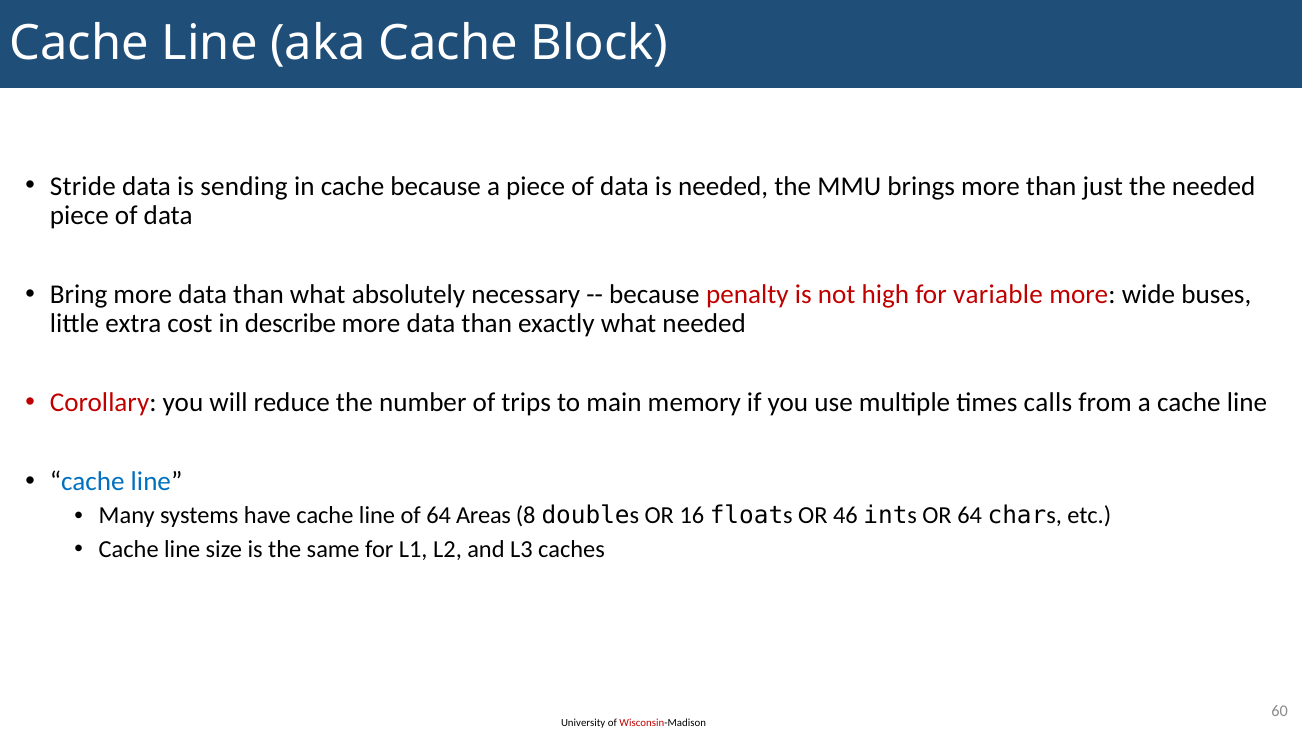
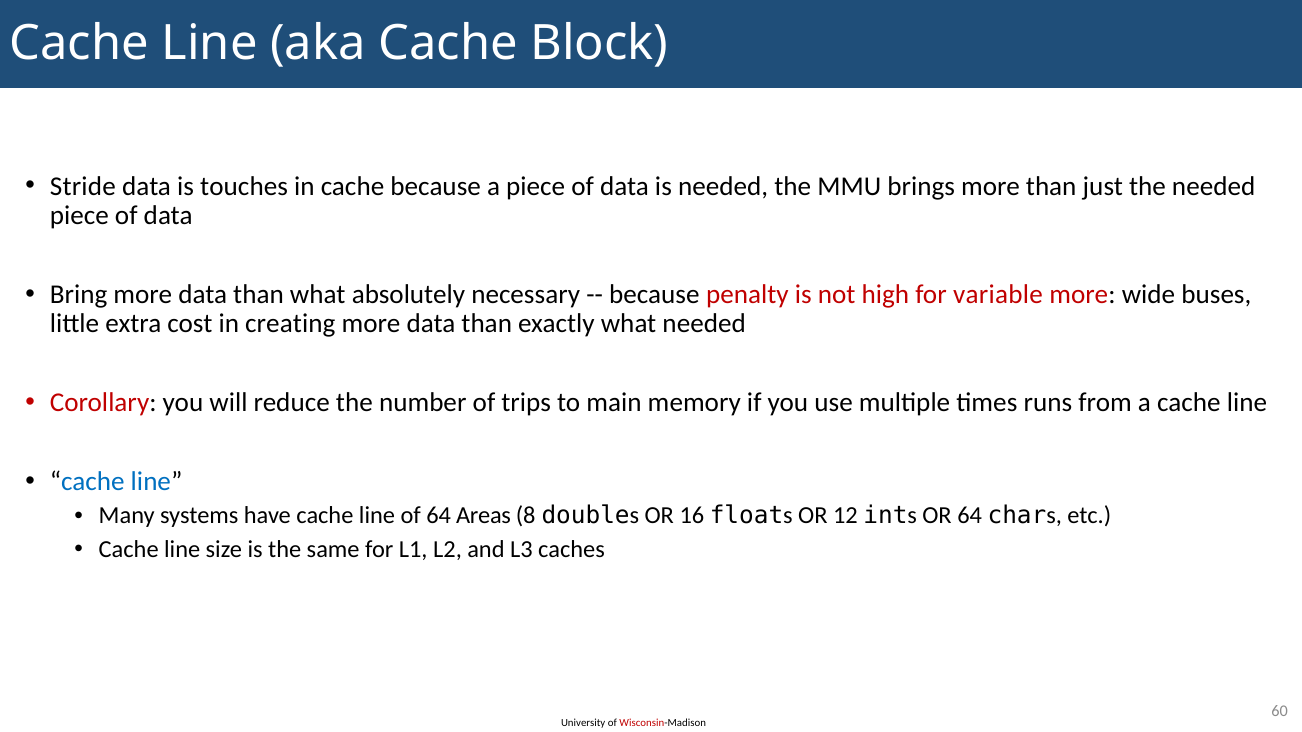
sending: sending -> touches (244, 186)
describe: describe -> creating (290, 324)
calls: calls -> runs (1048, 403)
46: 46 -> 12 (845, 516)
